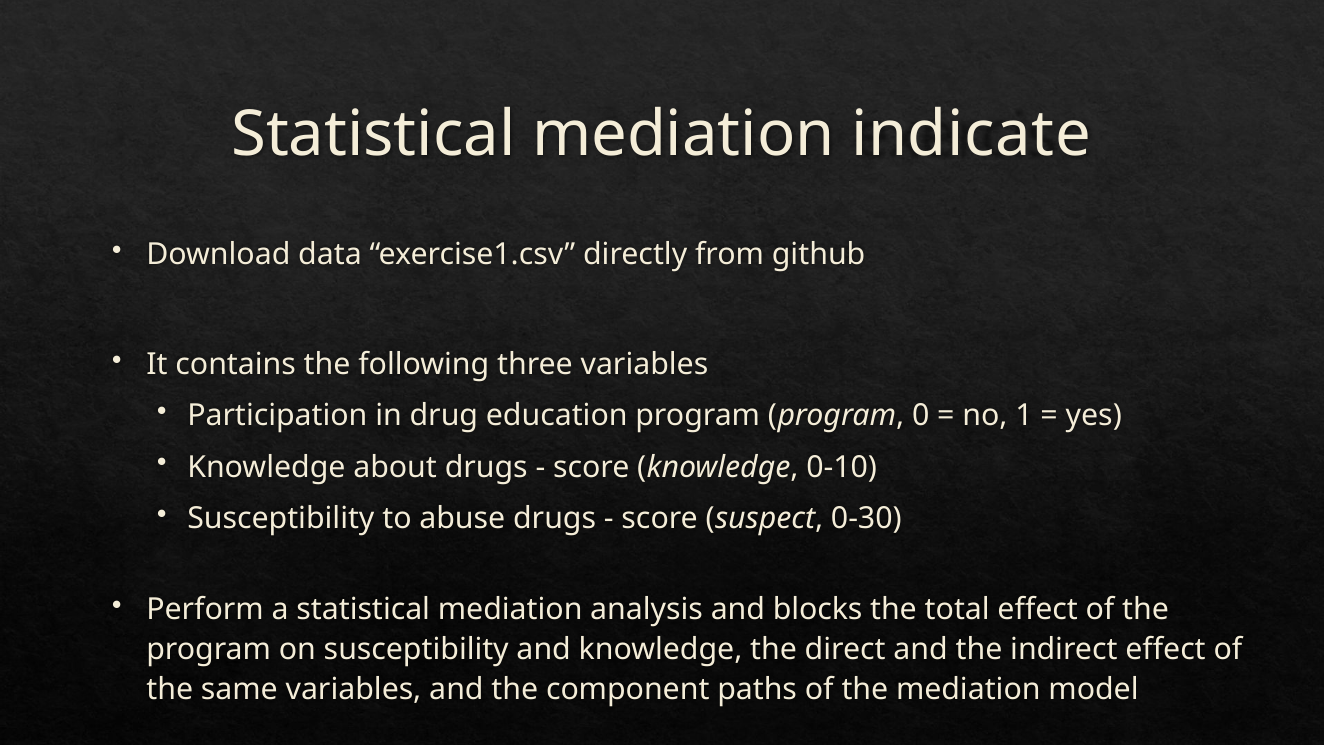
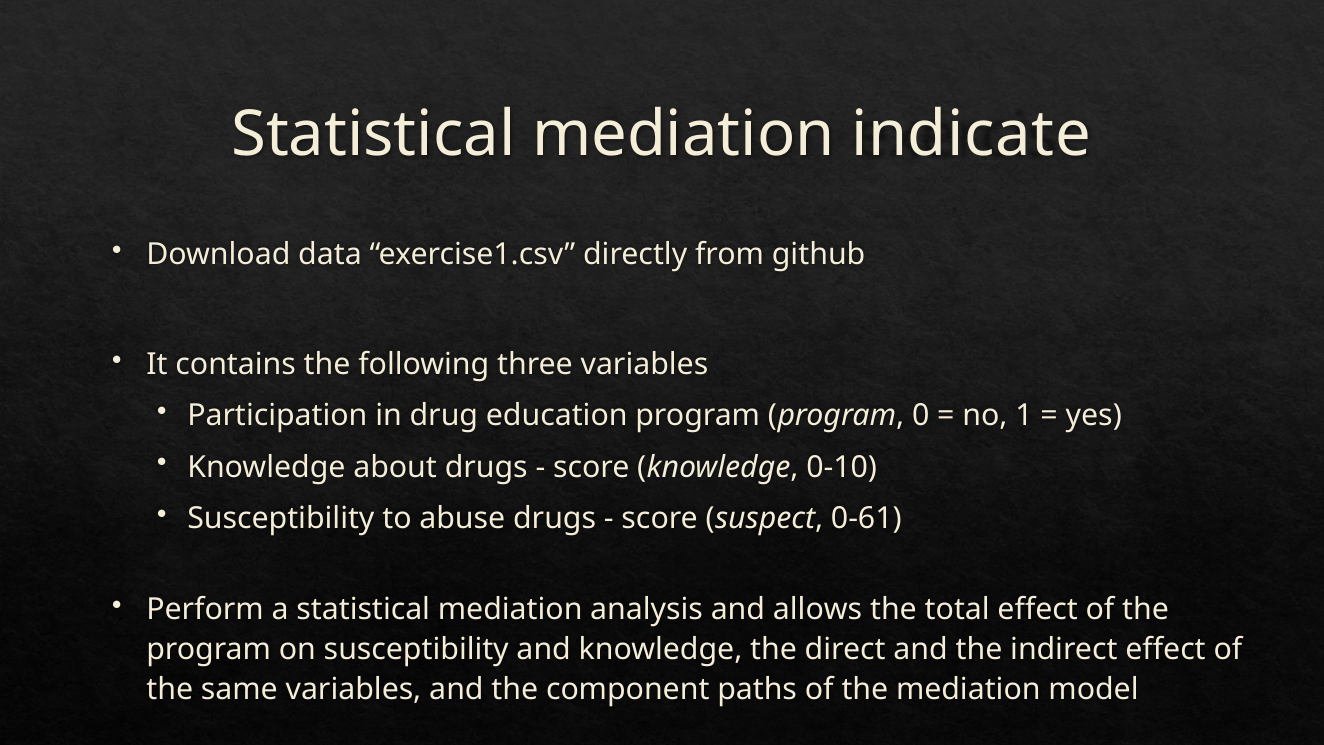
0-30: 0-30 -> 0-61 (866, 518)
blocks: blocks -> allows (818, 609)
